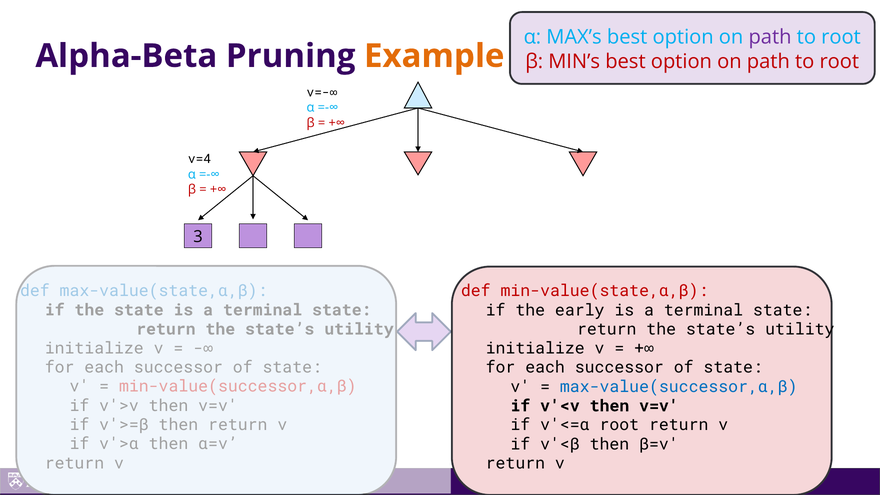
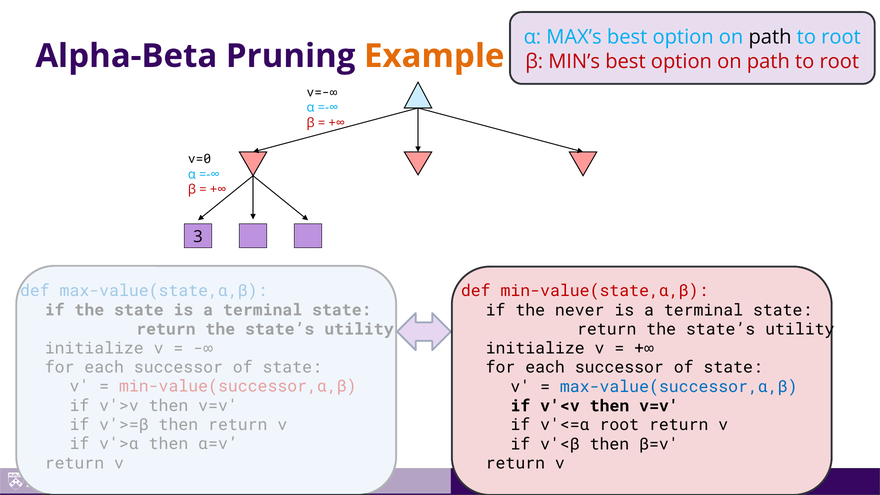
path colour: purple -> black (770, 37)
v=4: v=4 -> v=0 (200, 159)
early: early -> never (580, 310)
